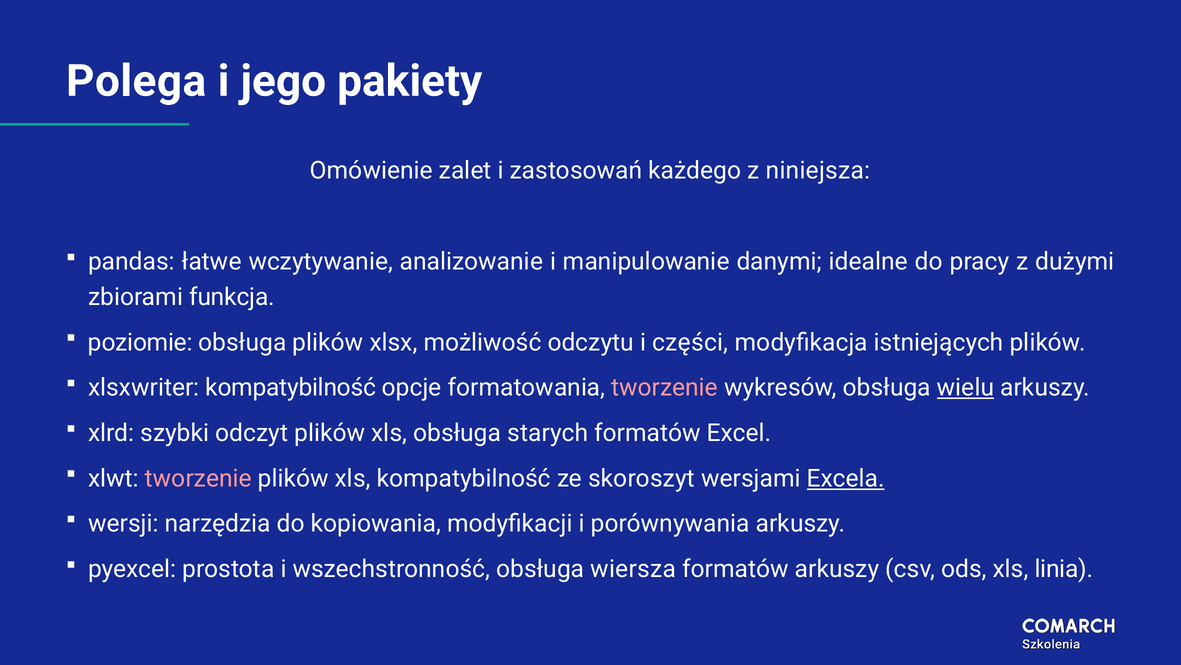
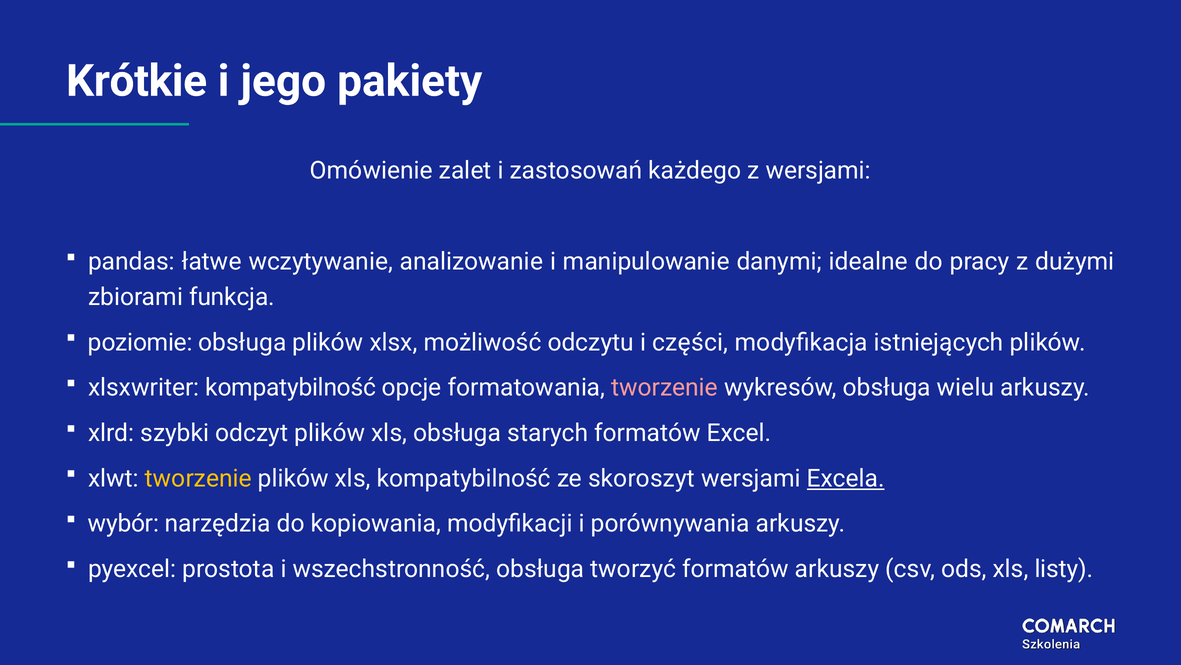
Polega: Polega -> Krótkie (137, 81)
z niniejsza: niniejsza -> wersjami (818, 171)
wielu underline: present -> none (966, 387)
tworzenie colour: pink -> yellow (198, 478)
wersji: wersji -> wybór (123, 523)
wiersza: wiersza -> tworzyć (633, 569)
linia: linia -> listy (1064, 569)
